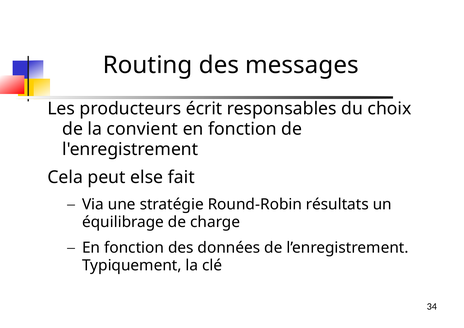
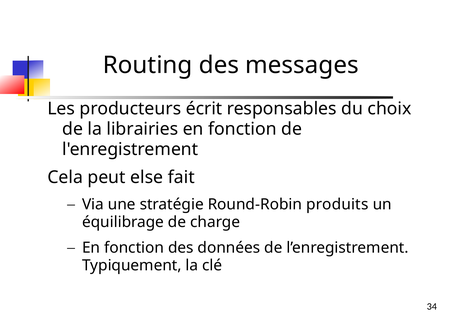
convient: convient -> librairies (142, 129)
résultats: résultats -> produits (337, 204)
